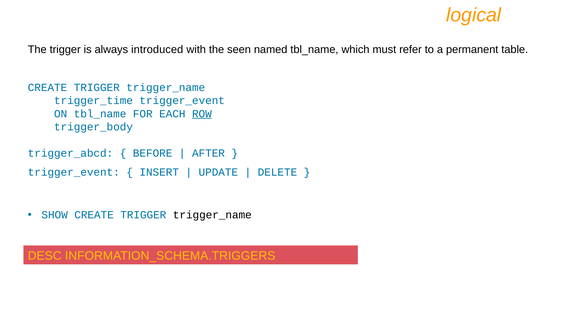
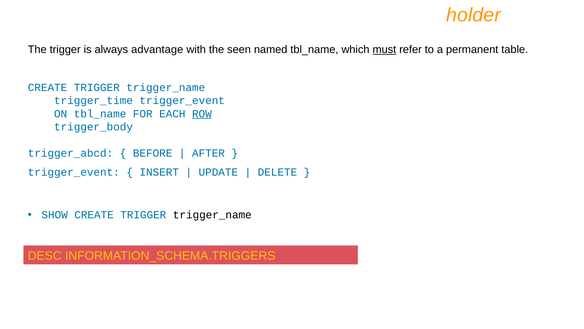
logical: logical -> holder (474, 15)
introduced: introduced -> advantage (157, 50)
must underline: none -> present (384, 50)
